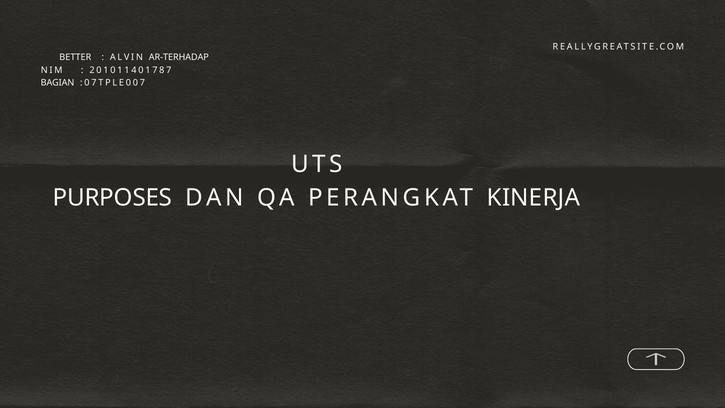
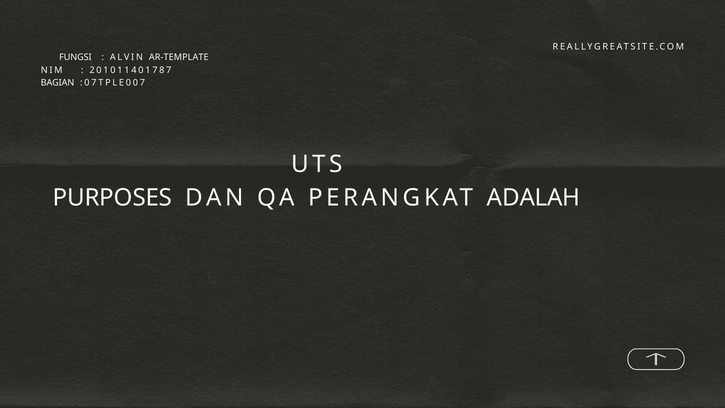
BETTER: BETTER -> FUNGSI (75, 57)
AR-TERHADAP: AR-TERHADAP -> AR-TEMPLATE (179, 57)
KINERJA: KINERJA -> ADALAH (534, 198)
